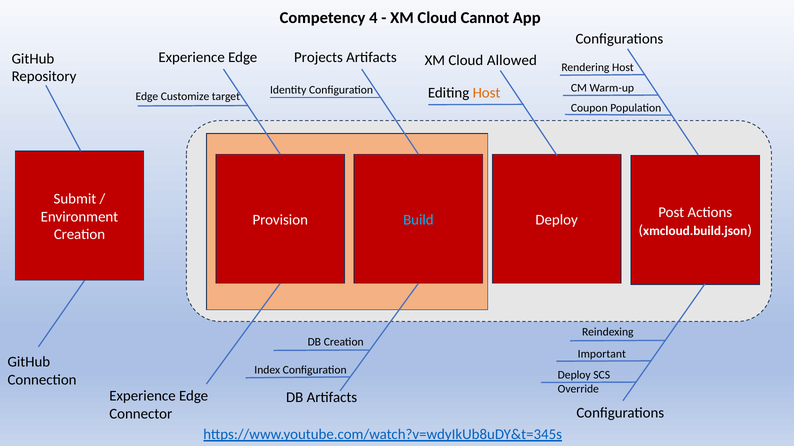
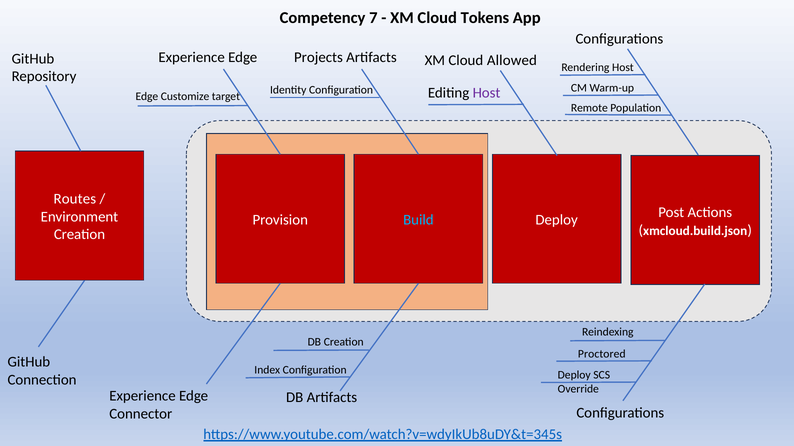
4: 4 -> 7 (373, 18)
Cannot: Cannot -> Tokens (485, 18)
Host colour: orange -> purple (487, 93)
Coupon: Coupon -> Remote (589, 108)
Submit: Submit -> Routes (75, 199)
Important: Important -> Proctored (602, 354)
